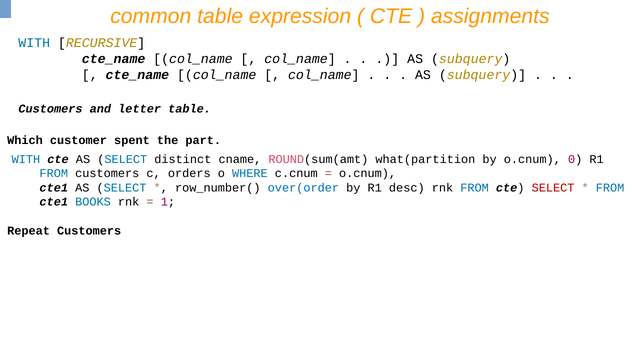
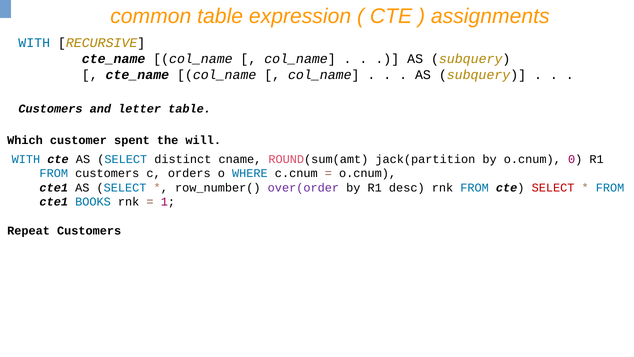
part: part -> will (203, 140)
what(partition: what(partition -> jack(partition (425, 159)
over(order colour: blue -> purple (303, 188)
